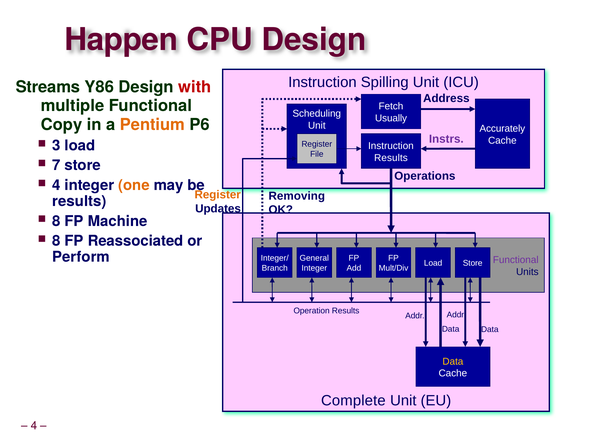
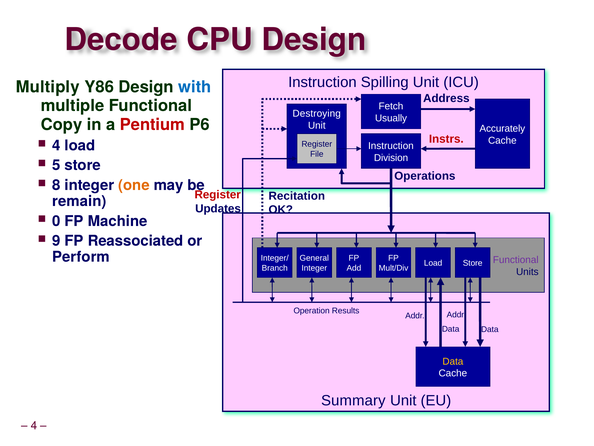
Happen: Happen -> Decode (121, 40)
Streams: Streams -> Multiply (48, 87)
with colour: red -> blue (195, 87)
Scheduling: Scheduling -> Destroying (317, 113)
Pentium colour: orange -> red (152, 124)
Instrs colour: purple -> red (446, 139)
3: 3 -> 4 (56, 145)
Results: Results -> Division (391, 158)
7: 7 -> 5 (56, 165)
4: 4 -> 8 (56, 185)
Register colour: orange -> red (218, 195)
Removing: Removing -> Recitation (297, 196)
results: results -> remain (79, 201)
8: 8 -> 0 (56, 221)
8: 8 -> 9 (56, 241)
Complete: Complete -> Summary (353, 400)
